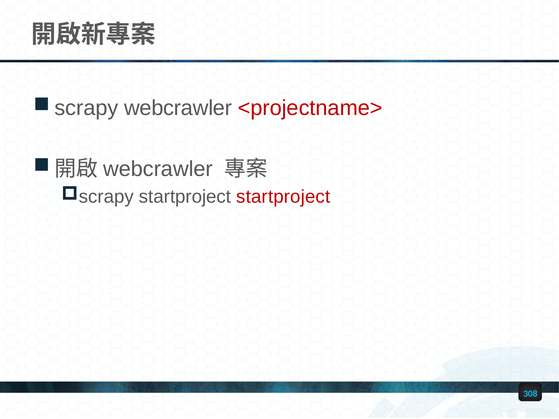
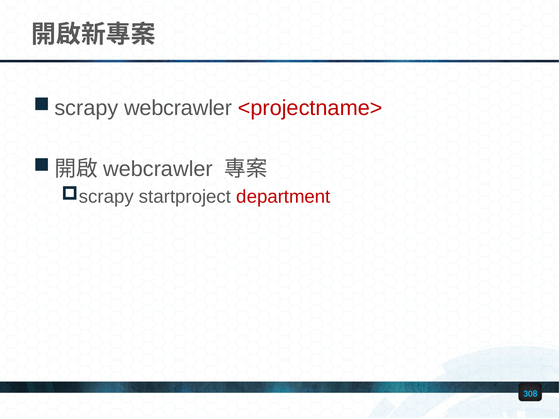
startproject startproject: startproject -> department (283, 197)
